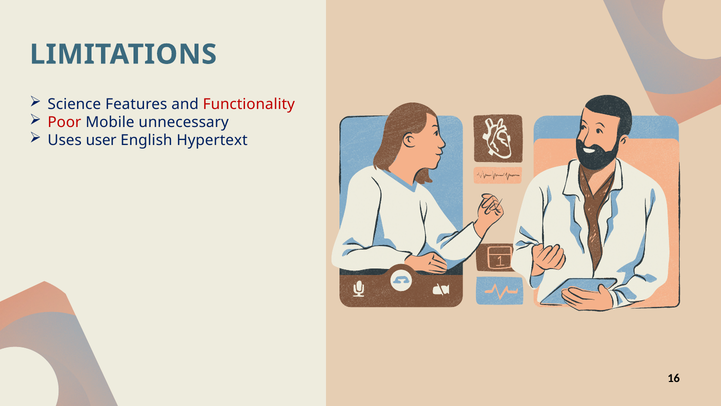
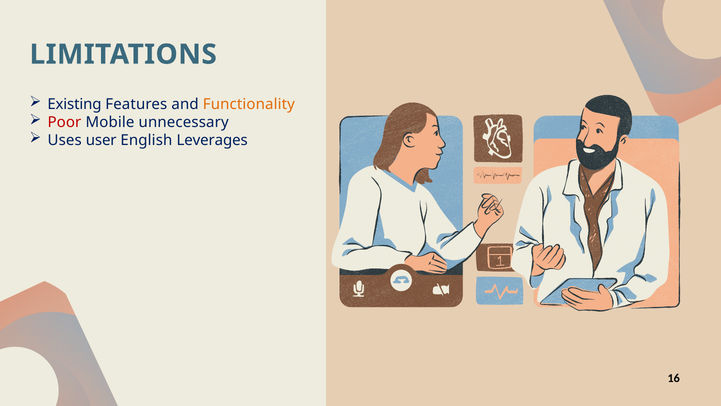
Science: Science -> Existing (74, 104)
Functionality colour: red -> orange (249, 104)
Hypertext: Hypertext -> Leverages (212, 140)
